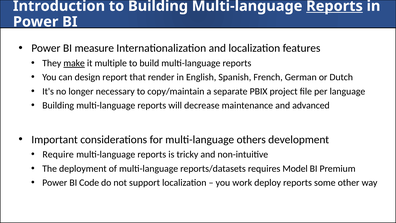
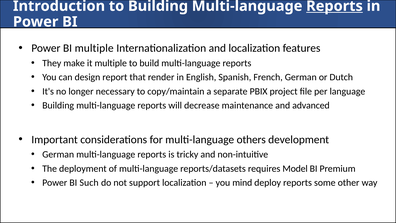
BI measure: measure -> multiple (94, 48)
make underline: present -> none (74, 63)
Require: Require -> German (58, 154)
Code: Code -> Such (89, 182)
work: work -> mind (242, 182)
